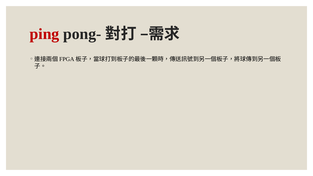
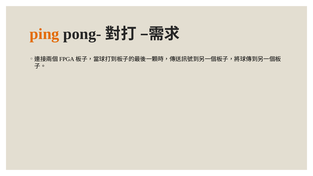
ping colour: red -> orange (45, 34)
